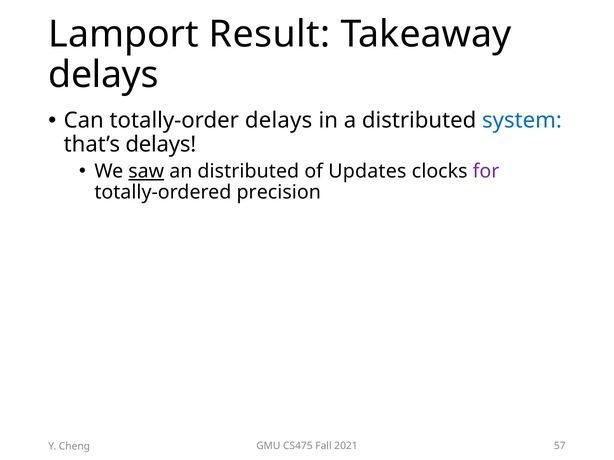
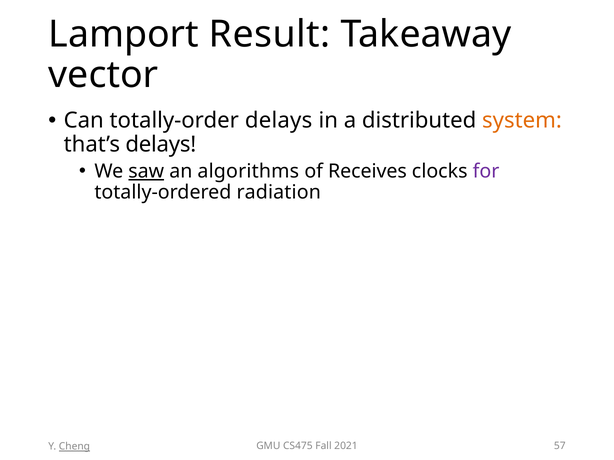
delays: delays -> vector (103, 75)
system colour: blue -> orange (522, 121)
an distributed: distributed -> algorithms (248, 172)
Updates: Updates -> Receives (367, 172)
precision: precision -> radiation (279, 193)
Cheng underline: none -> present (74, 447)
